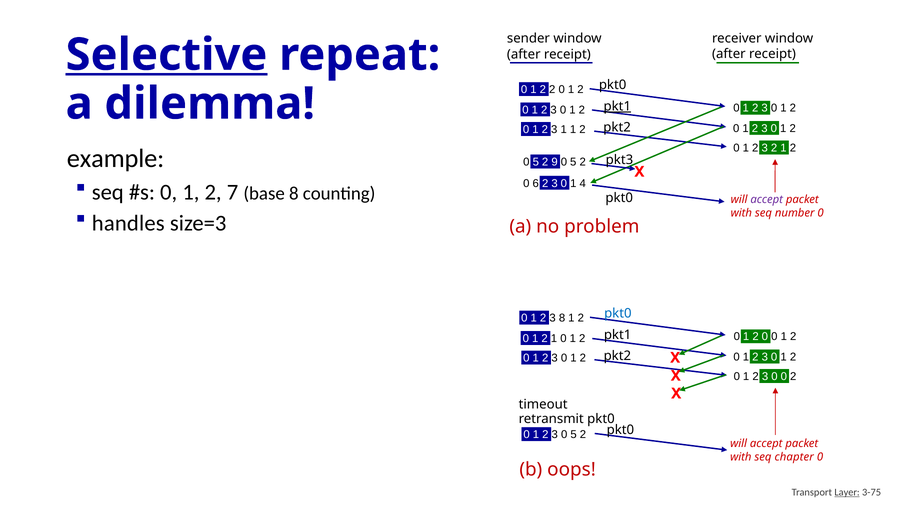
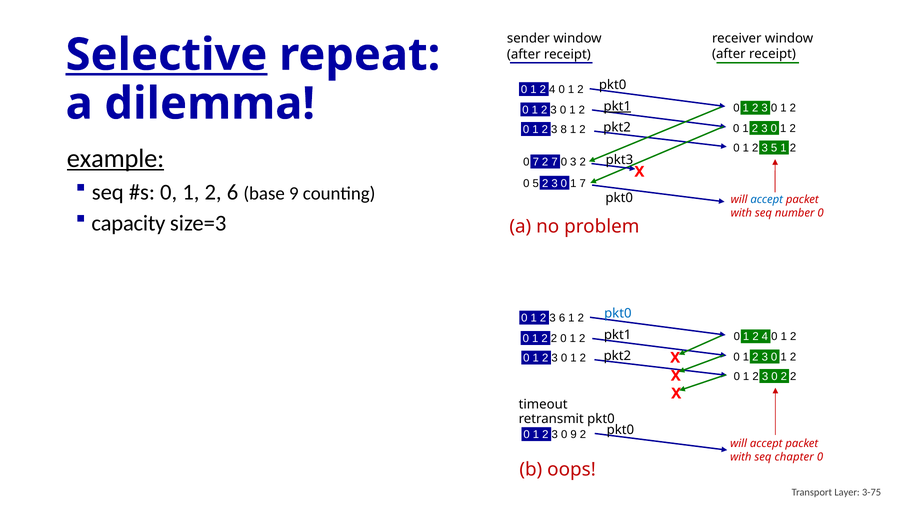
2: 2 -> 4 (552, 89)
3 1: 1 -> 8 (564, 129)
3 2: 2 -> 5 (774, 148)
example underline: none -> present (116, 158)
5: 5 -> 7 (536, 162)
2 9: 9 -> 7 (555, 162)
5: 5 -> 3 (573, 162)
0 6: 6 -> 5 (536, 183)
1 4: 4 -> 7 (583, 183)
2 7: 7 -> 6 (233, 192)
base 8: 8 -> 9 (294, 193)
accept colour: purple -> blue (767, 199)
handles: handles -> capacity (128, 223)
3 8: 8 -> 6 (562, 318)
0: 0 -> 4 (765, 337)
1 2 1: 1 -> 2 (554, 338)
3 0 0: 0 -> 2 (784, 377)
3 0 5: 5 -> 9 (574, 435)
Layer underline: present -> none (847, 492)
